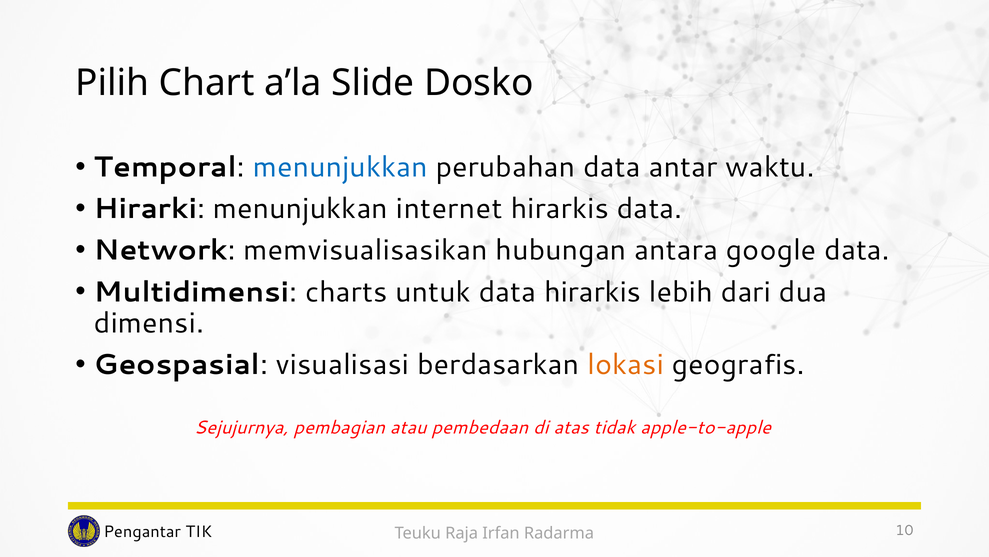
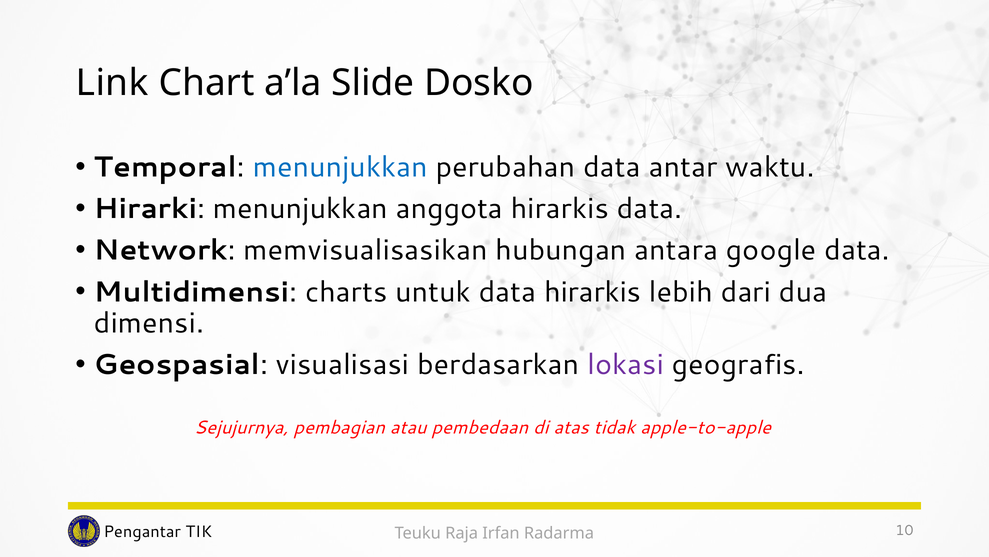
Pilih: Pilih -> Link (112, 83)
internet: internet -> anggota (449, 209)
lokasi colour: orange -> purple (626, 364)
